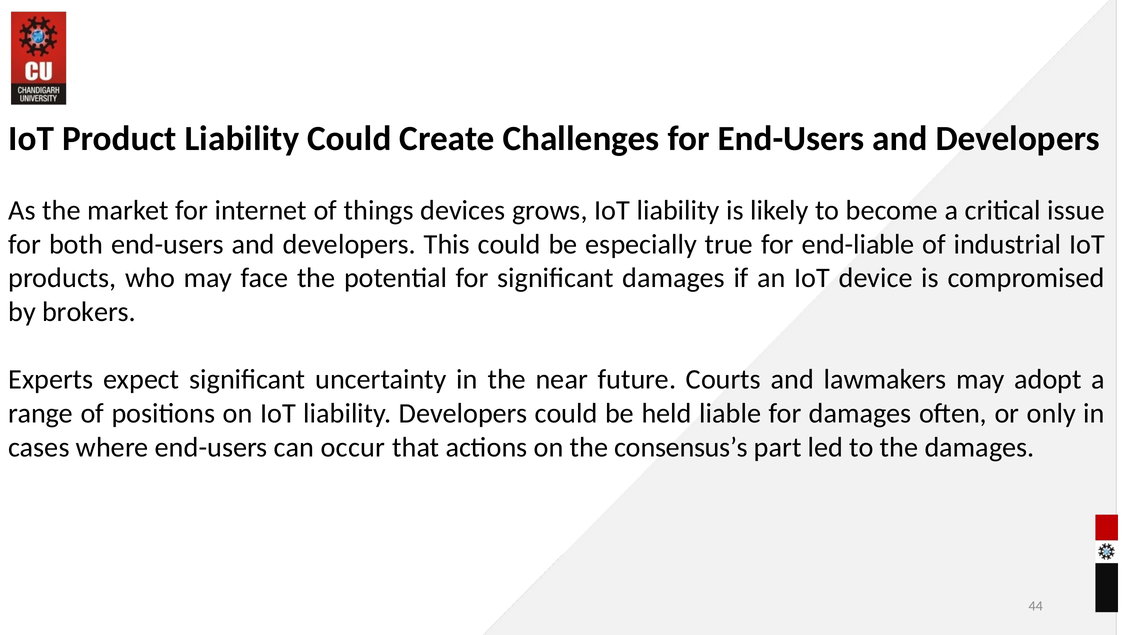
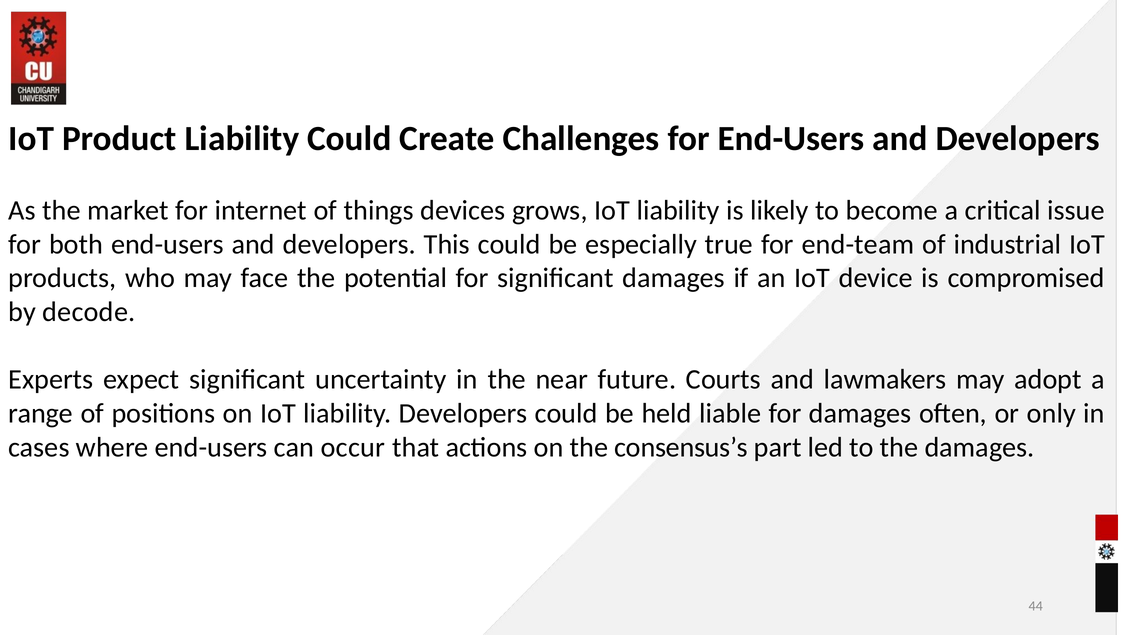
end-liable: end-liable -> end-team (858, 244)
brokers: brokers -> decode (89, 312)
